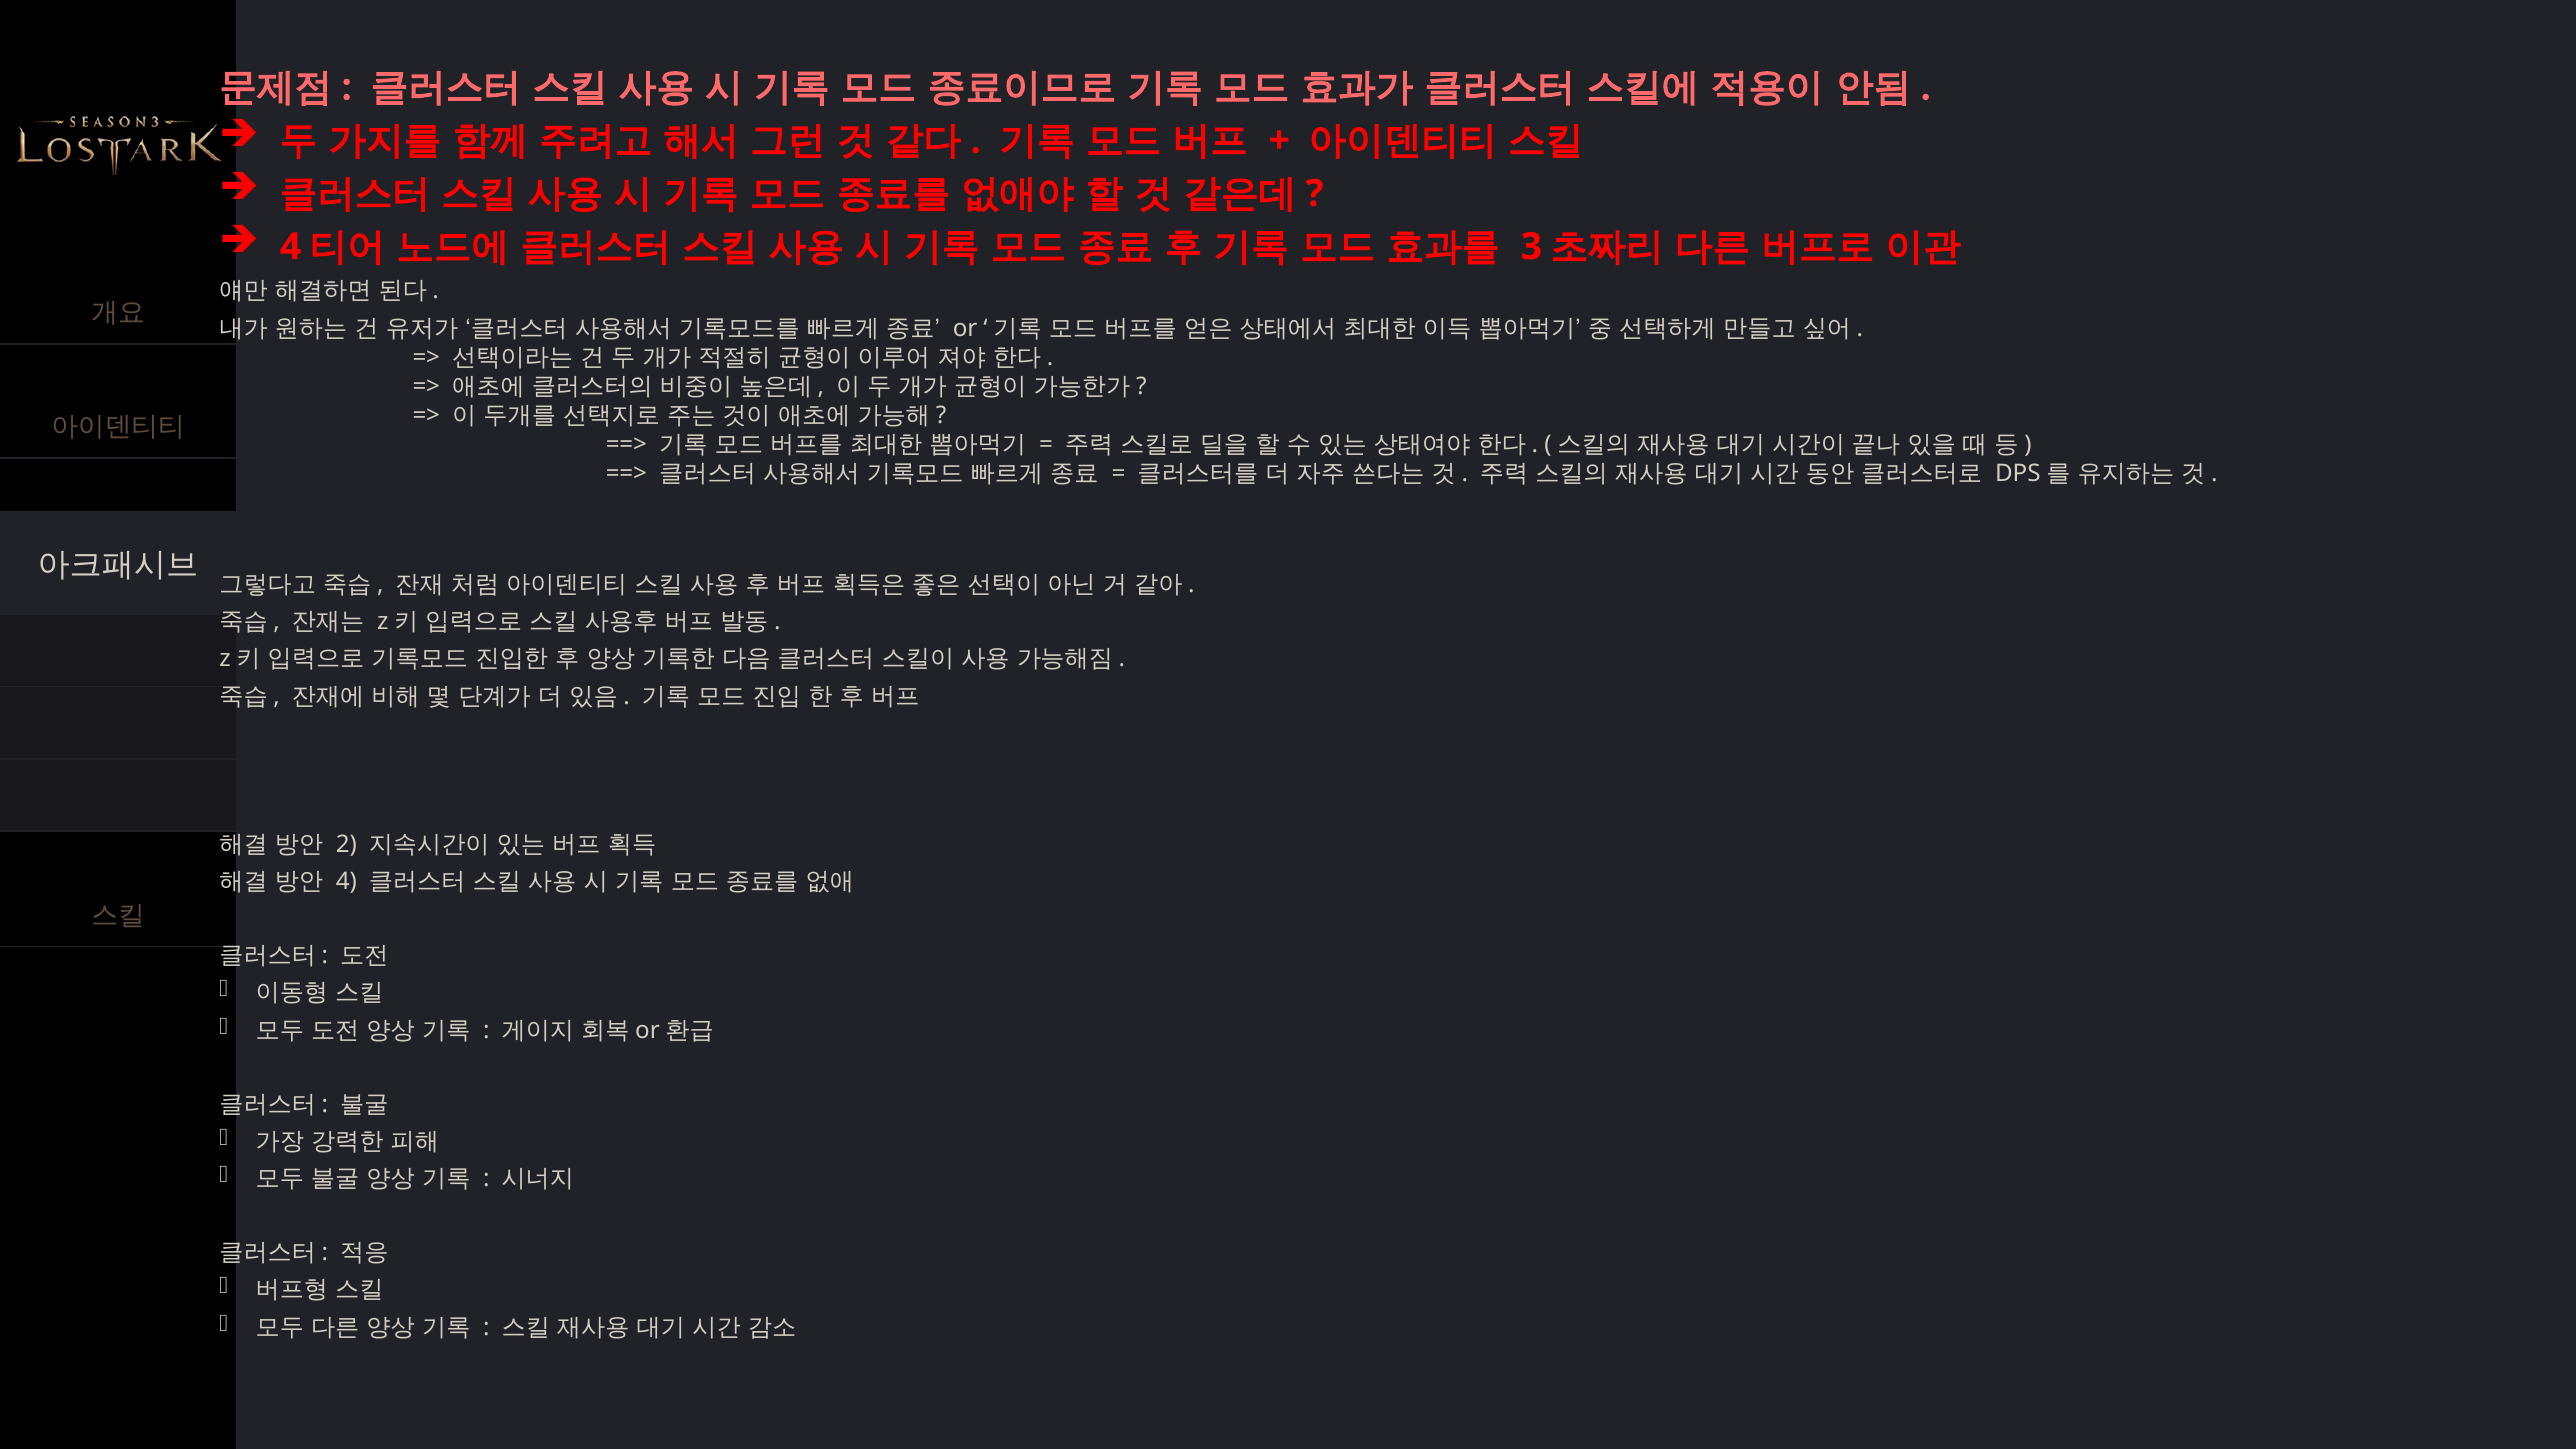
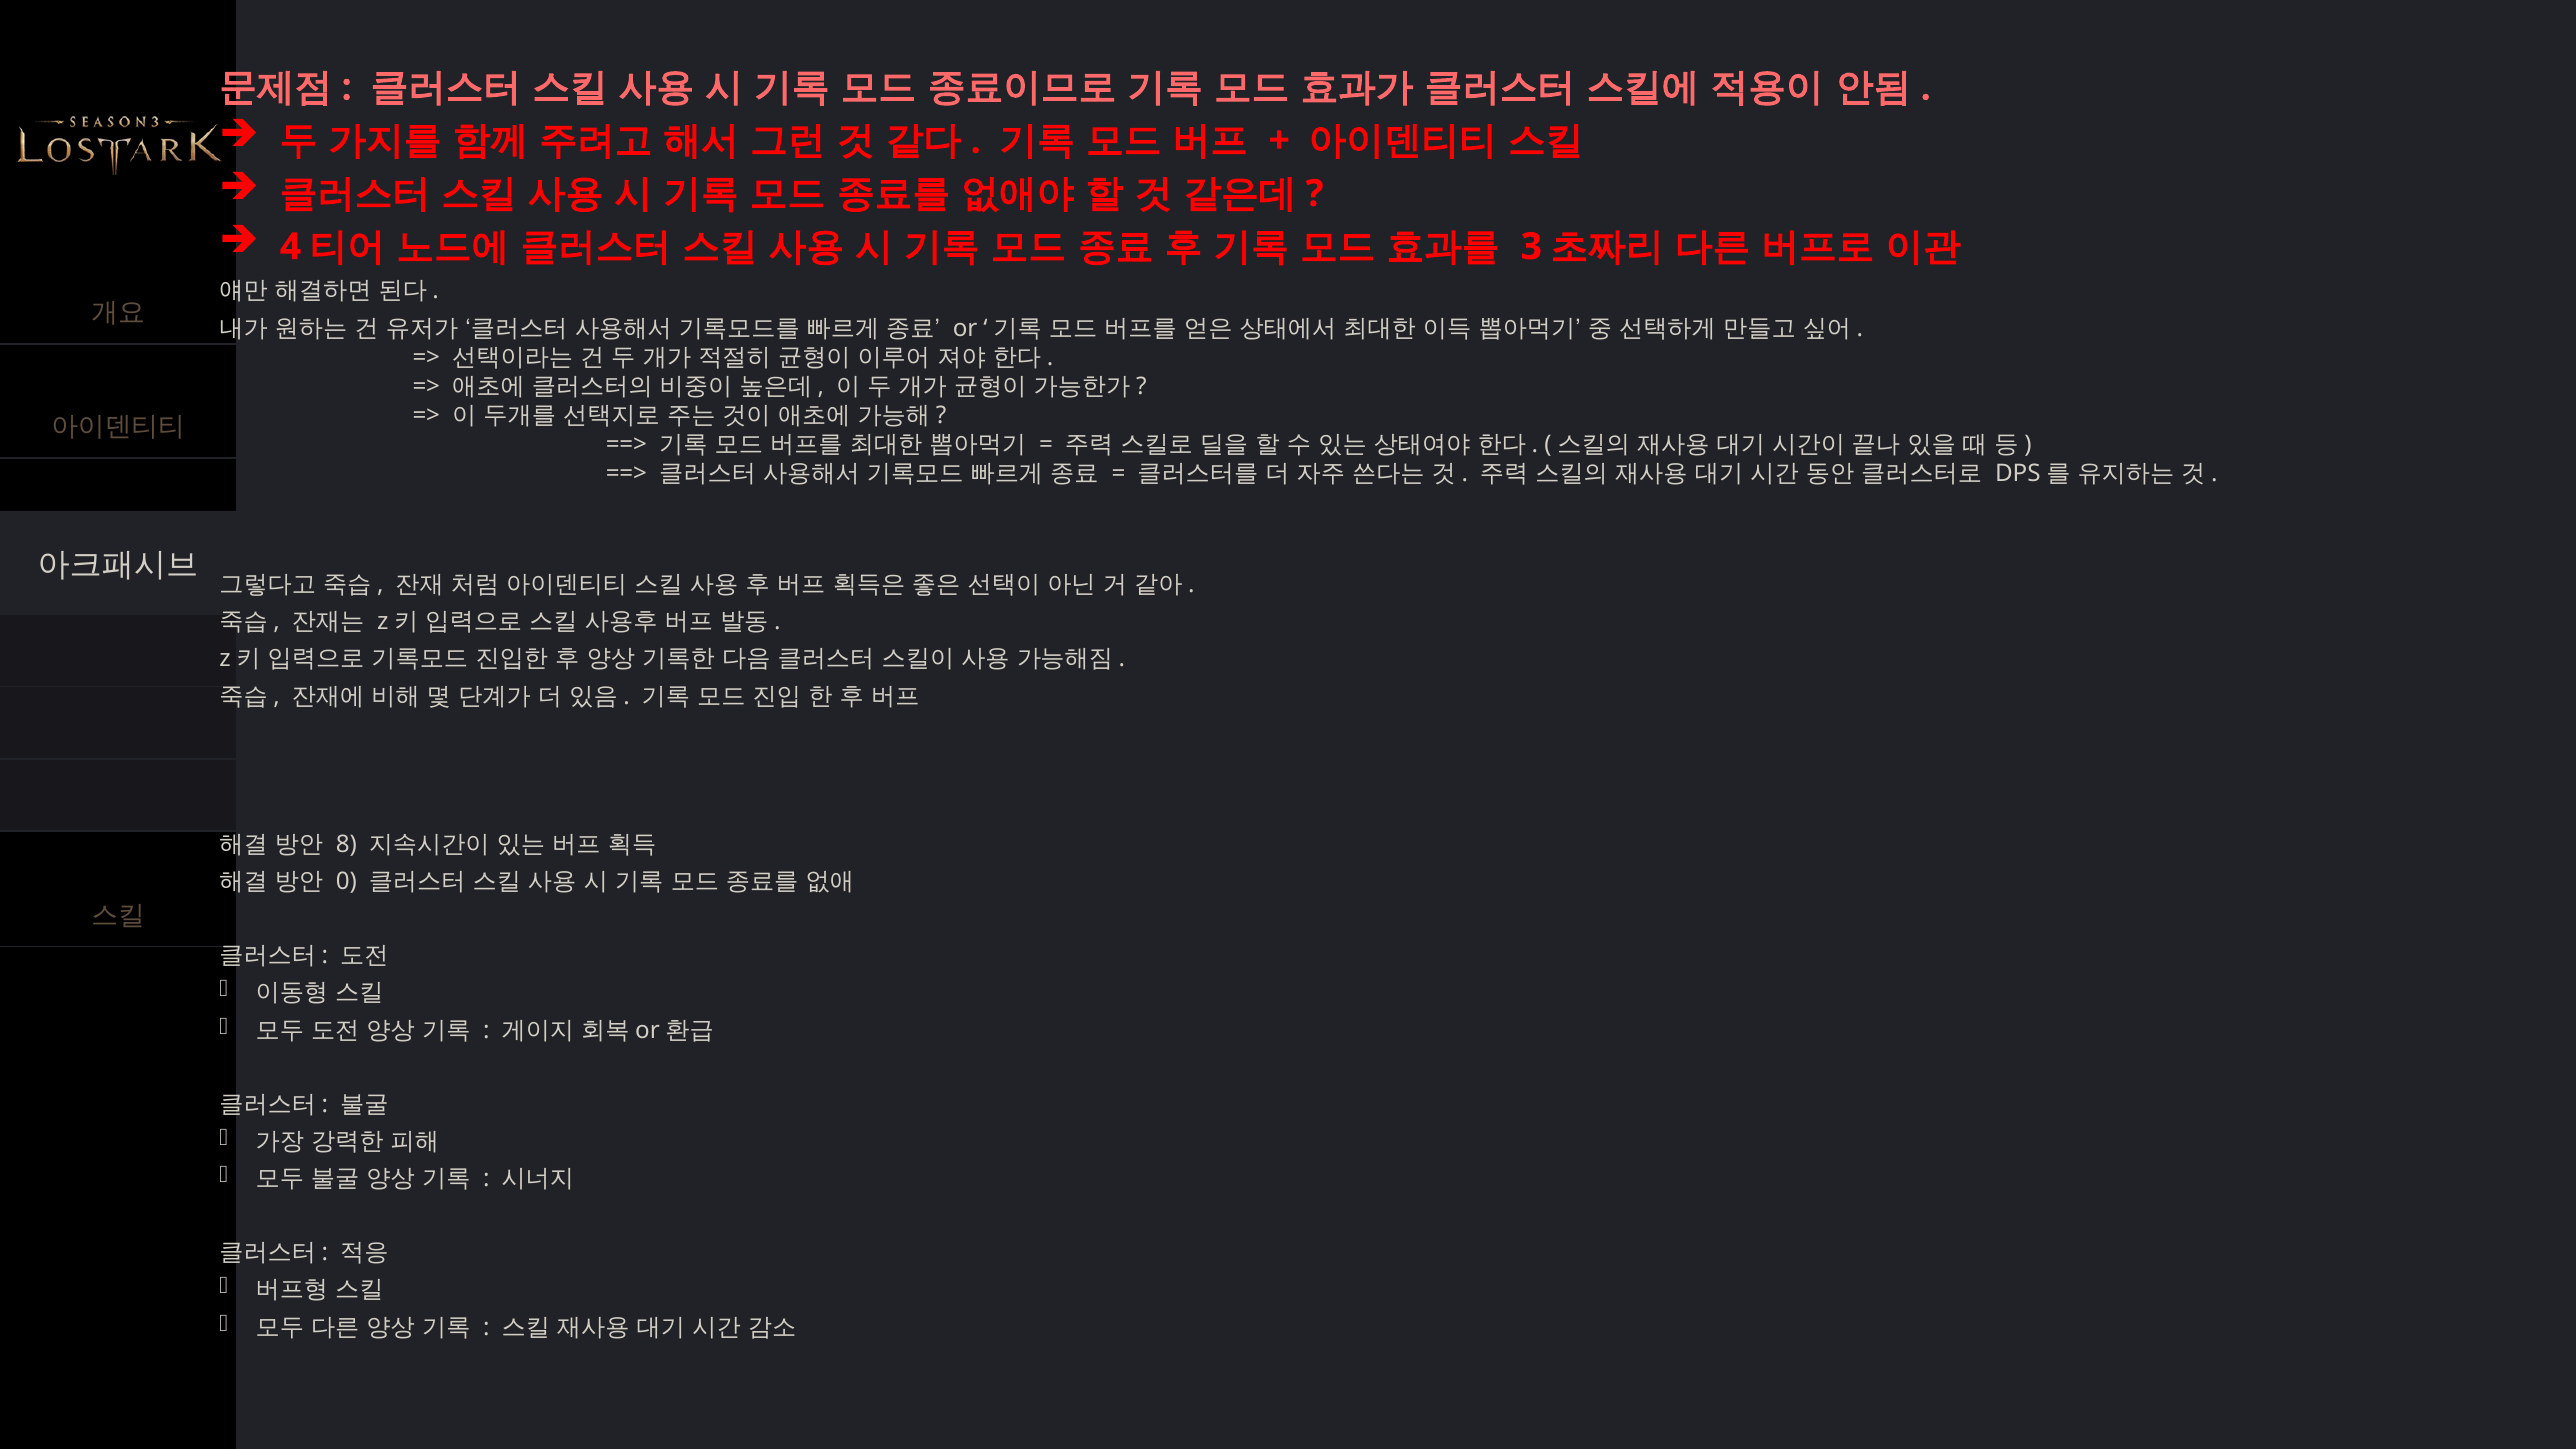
2: 2 -> 8 (346, 845)
4: 4 -> 0 (346, 882)
